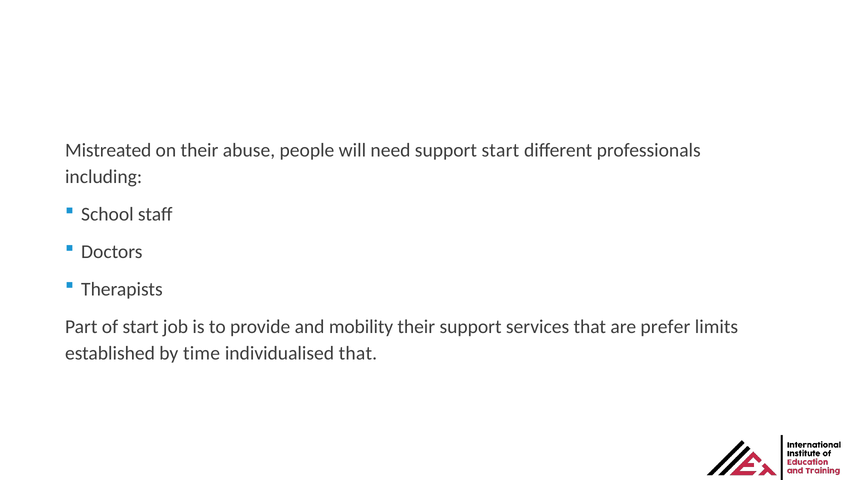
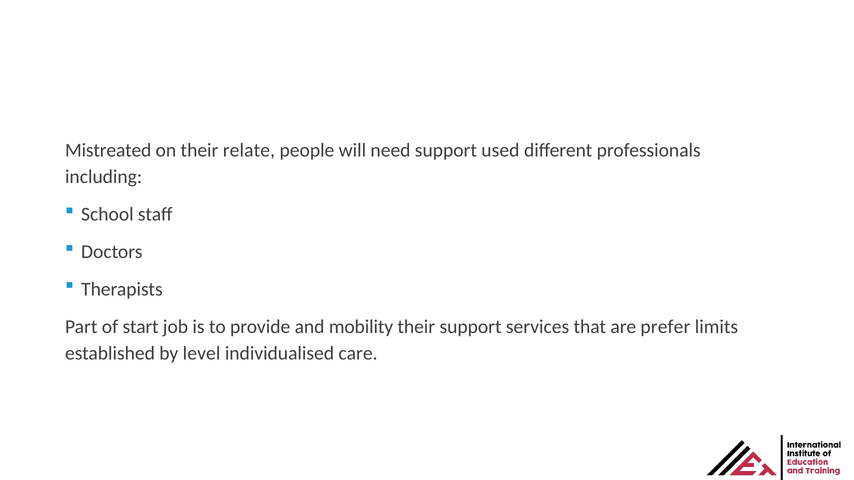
abuse: abuse -> relate (249, 150)
support start: start -> used (500, 150)
time: time -> level (202, 354)
individualised that: that -> care (358, 354)
